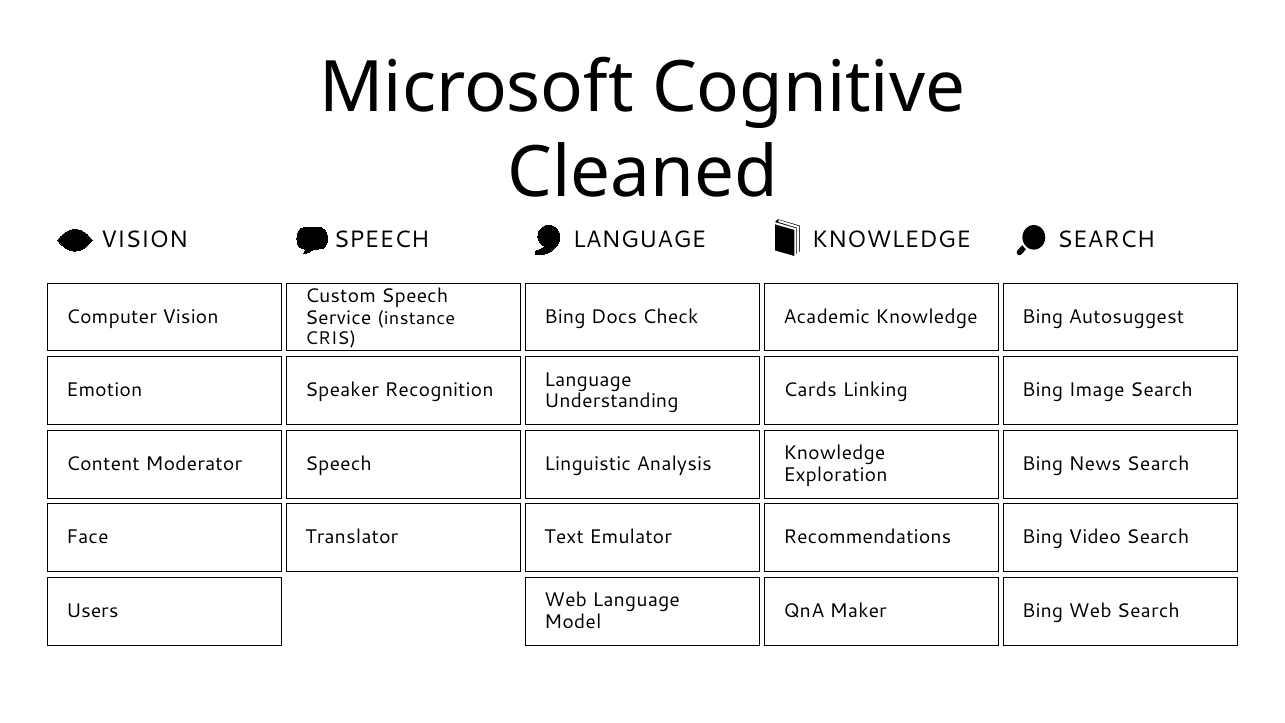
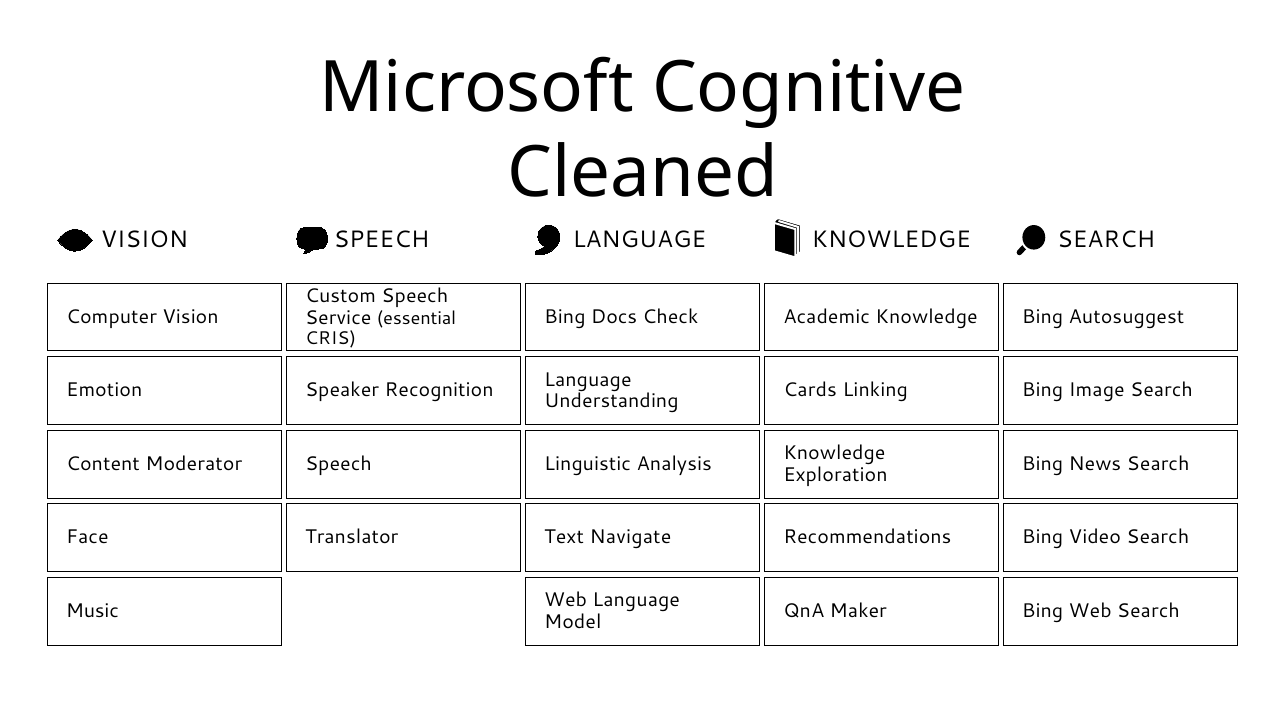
instance: instance -> essential (416, 318)
Emulator: Emulator -> Navigate (631, 537)
Users: Users -> Music (92, 611)
